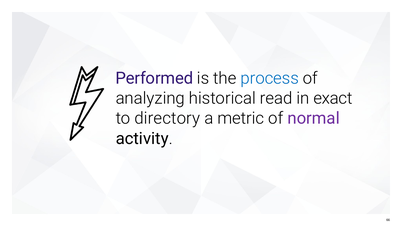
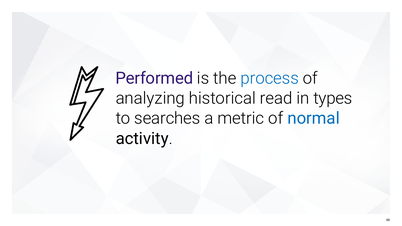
exact: exact -> types (333, 98)
directory: directory -> searches (167, 118)
normal colour: purple -> blue (314, 118)
